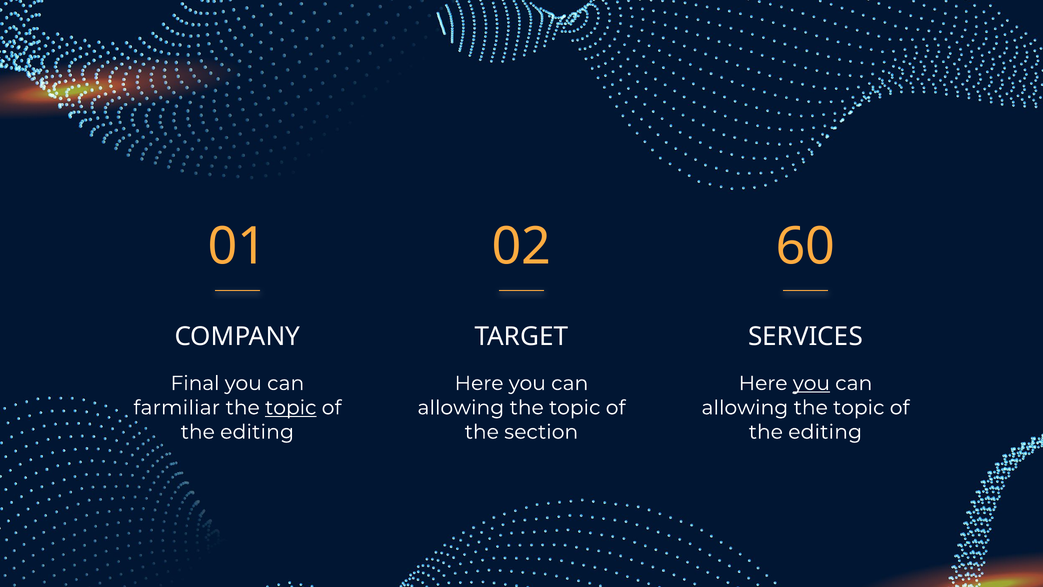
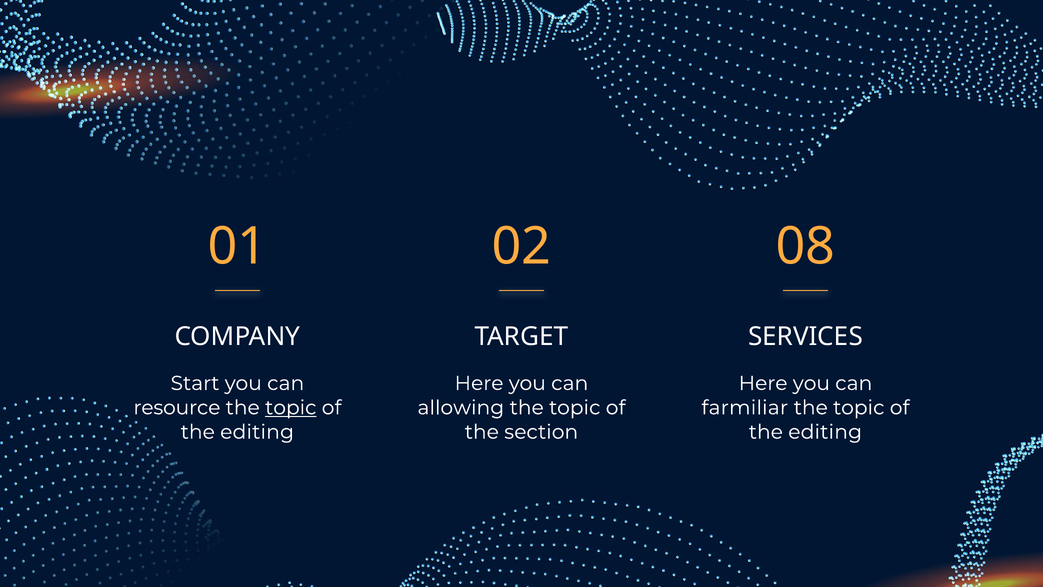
60: 60 -> 08 (806, 246)
Final: Final -> Start (195, 383)
you underline: present -> none (811, 383)
farmiliar: farmiliar -> resource (177, 407)
allowing: allowing -> farmiliar (745, 407)
